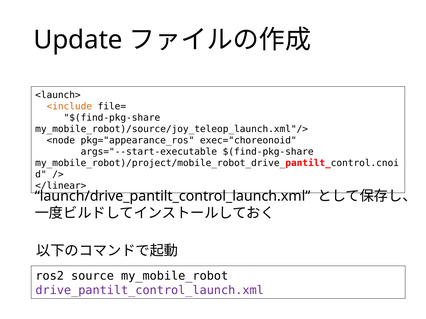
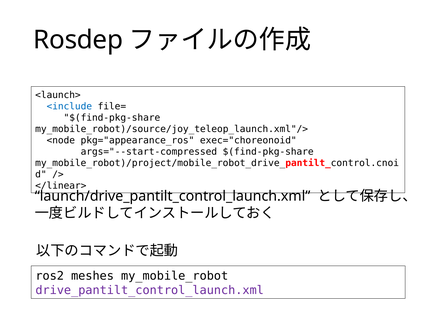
Update: Update -> Rosdep (78, 40)
<include colour: orange -> blue (69, 106)
args="--start-executable: args="--start-executable -> args="--start-compressed (149, 152)
source: source -> meshes (93, 276)
